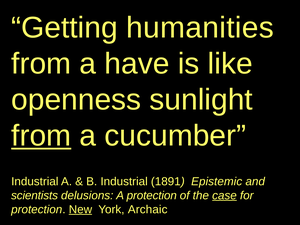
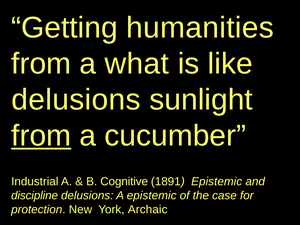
have: have -> what (137, 64)
openness: openness -> delusions (76, 100)
B Industrial: Industrial -> Cognitive (124, 181)
scientists: scientists -> discipline (35, 195)
A protection: protection -> epistemic (152, 195)
case underline: present -> none (224, 195)
New underline: present -> none (80, 209)
